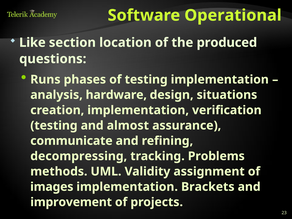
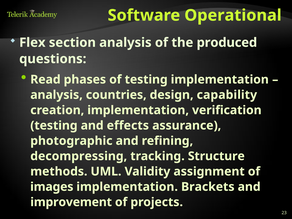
Like: Like -> Flex (32, 43)
section location: location -> analysis (125, 43)
Runs: Runs -> Read (45, 80)
hardware: hardware -> countries (116, 95)
situations: situations -> capability (227, 95)
almost: almost -> effects (128, 125)
communicate: communicate -> photographic (71, 141)
Problems: Problems -> Structure (216, 156)
